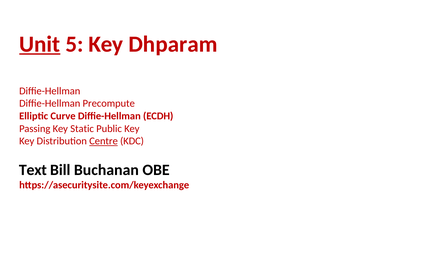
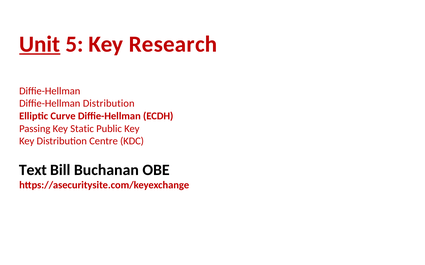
Dhparam: Dhparam -> Research (173, 44)
Diffie-Hellman Precompute: Precompute -> Distribution (109, 104)
Centre underline: present -> none (104, 142)
